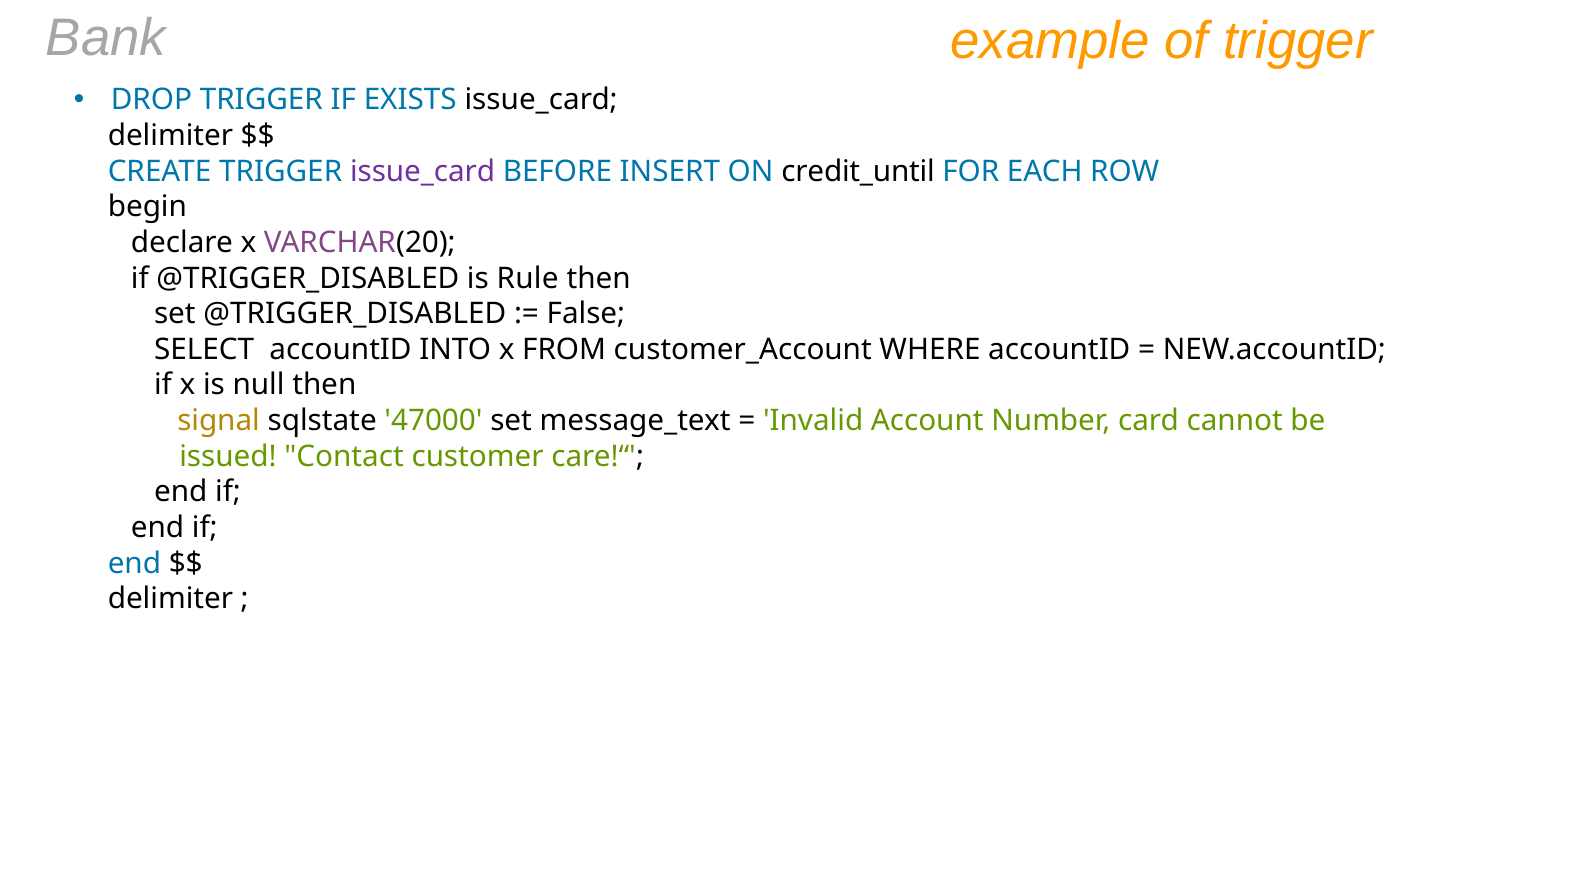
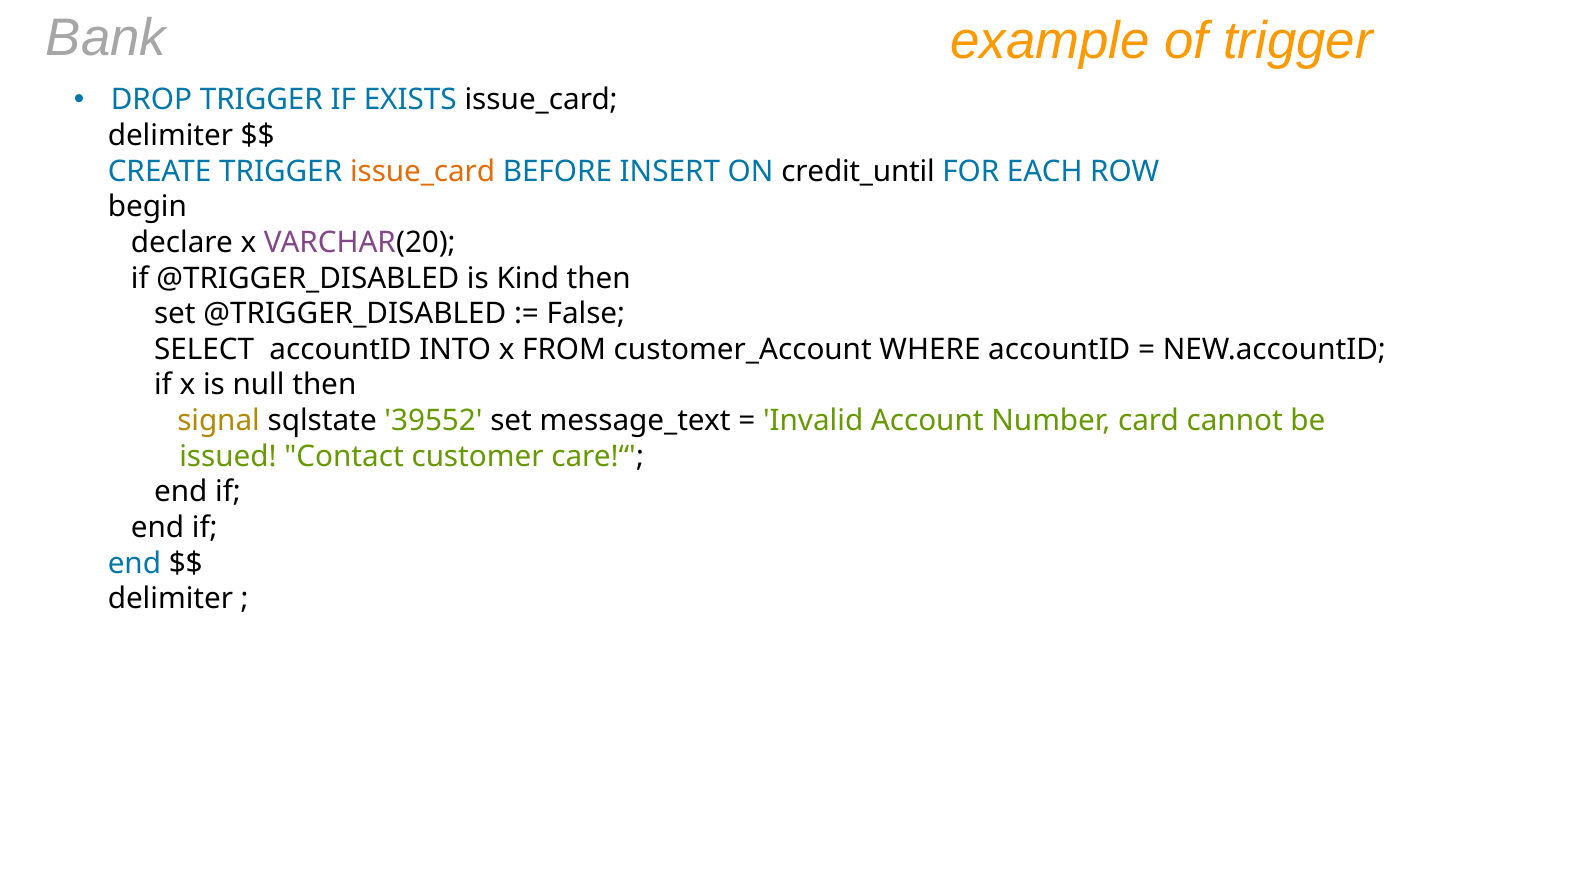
issue_card colour: purple -> orange (423, 171)
Rule: Rule -> Kind (528, 278)
47000: 47000 -> 39552 (433, 421)
